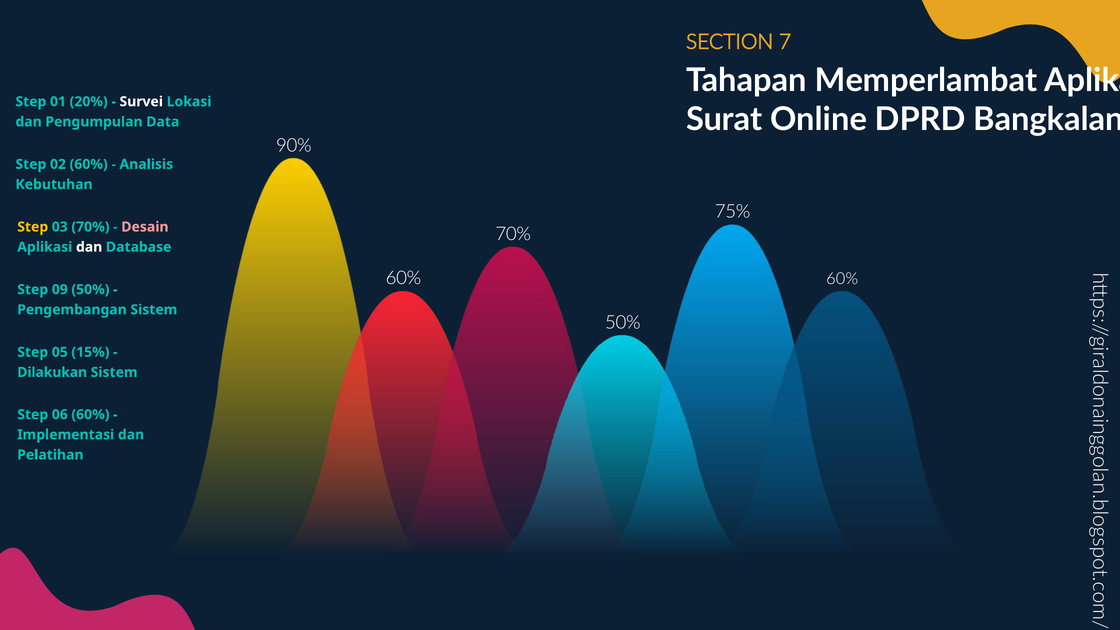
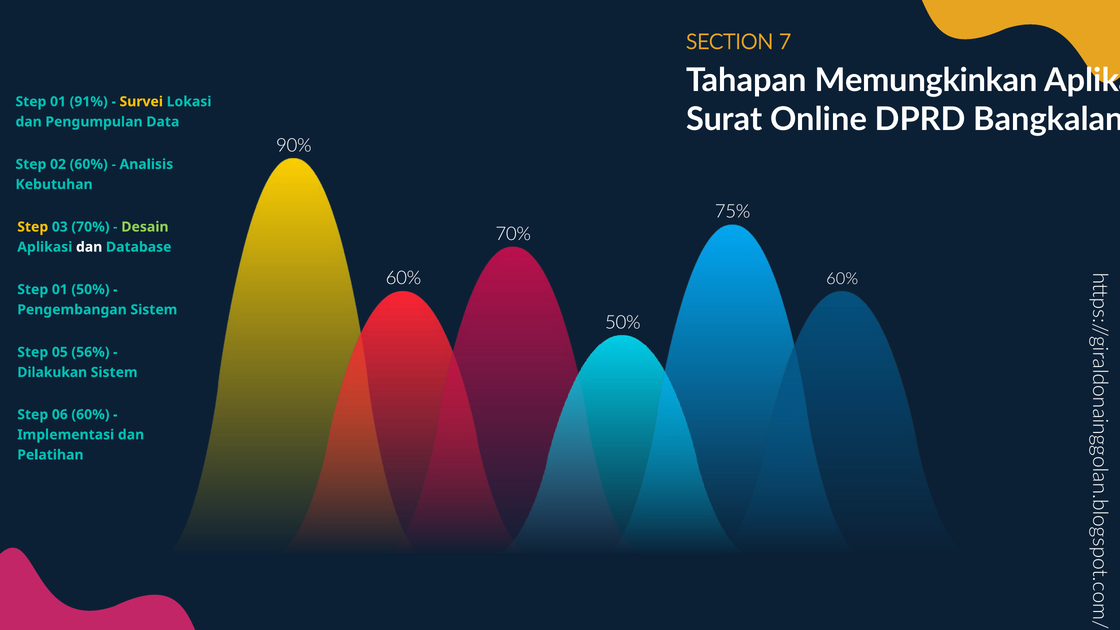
Memperlambat: Memperlambat -> Memungkinkan (926, 80)
20%: 20% -> 91% (89, 102)
Survei colour: white -> yellow (141, 102)
Desain colour: pink -> light green (145, 227)
09: 09 -> 01 (60, 290)
15%: 15% -> 56% (90, 352)
